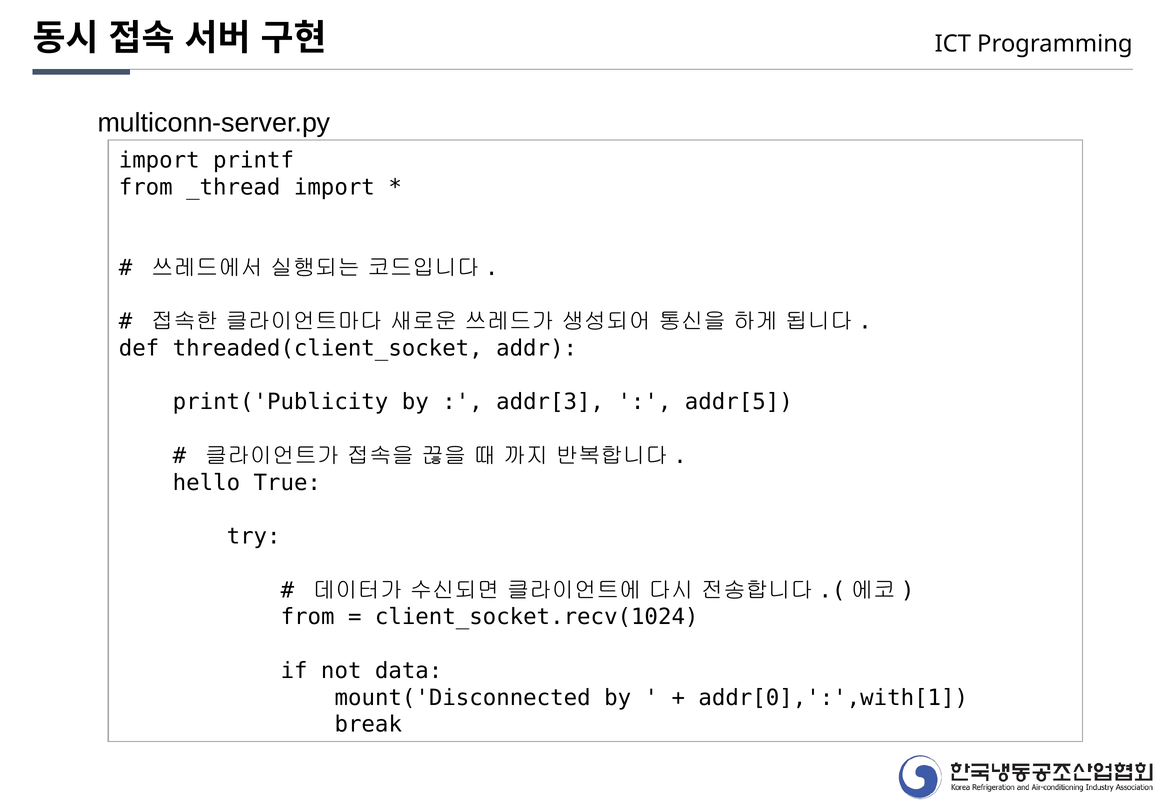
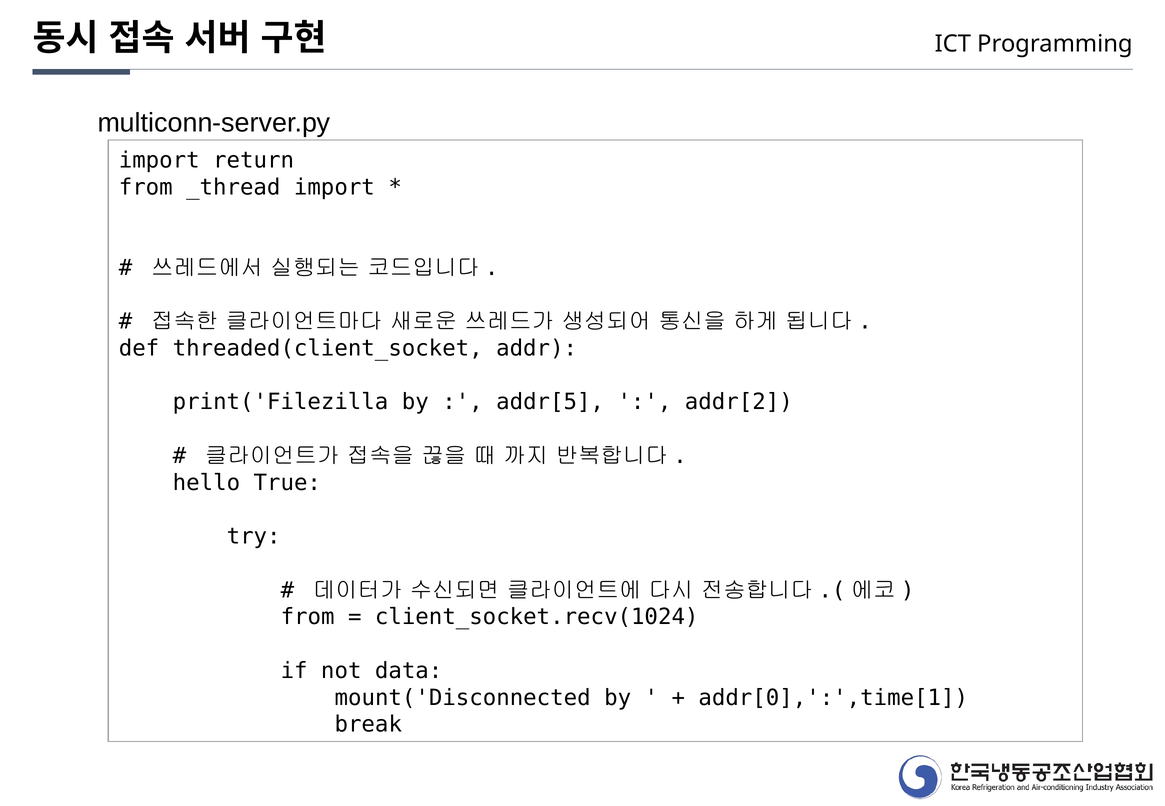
printf: printf -> return (254, 160)
print('Publicity: print('Publicity -> print('Filezilla (281, 402)
addr[3: addr[3 -> addr[5 (550, 402)
addr[5: addr[5 -> addr[2 (739, 402)
addr[0],':',with[1: addr[0],':',with[1 -> addr[0],':',time[1 (833, 698)
